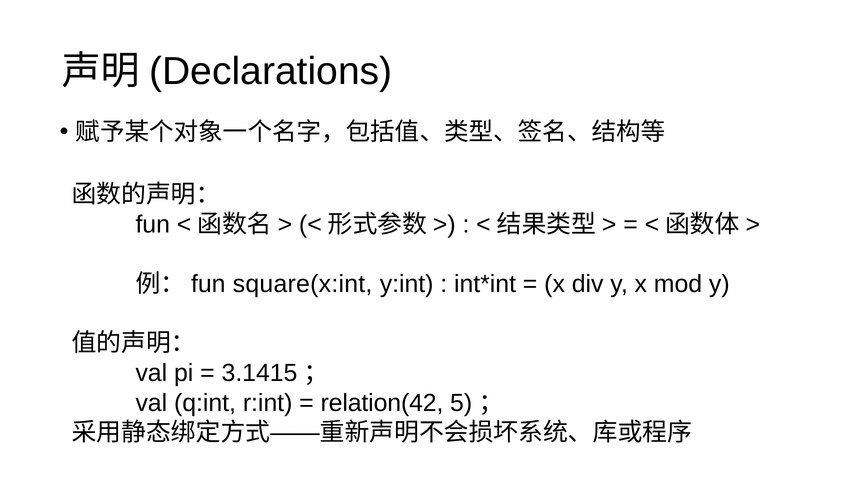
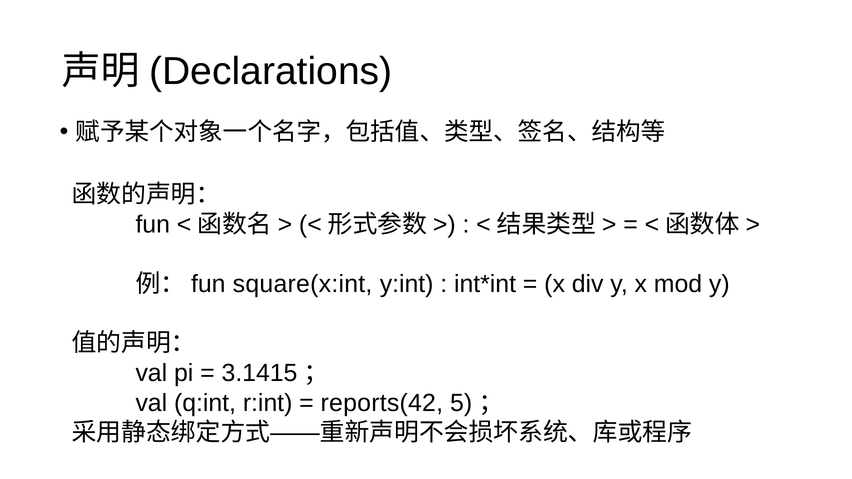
relation(42: relation(42 -> reports(42 (382, 403)
